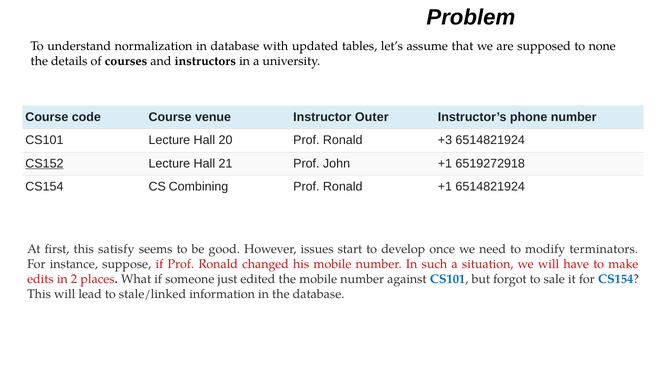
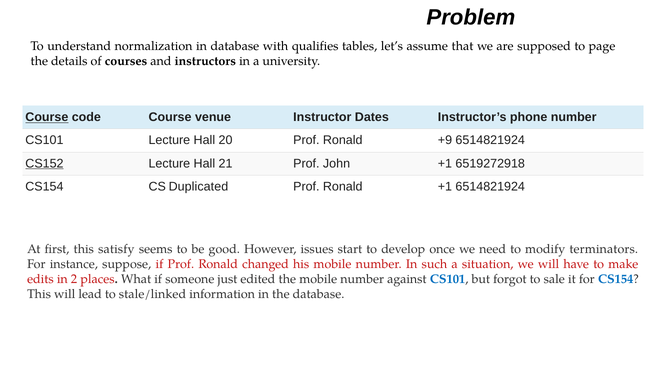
updated: updated -> qualifies (315, 46)
none: none -> page (602, 46)
Course underline: none -> present (47, 117)
Outer: Outer -> Dates (372, 117)
+3: +3 -> +9 (445, 140)
Combining: Combining -> Duplicated (198, 187)
